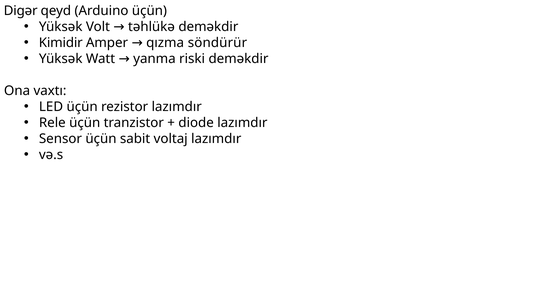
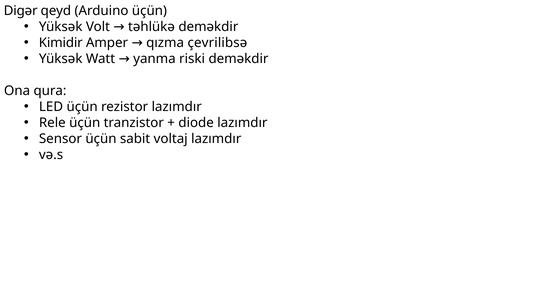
söndürür: söndürür -> çevrilibsə (217, 43)
vaxtı: vaxtı -> qura (50, 91)
